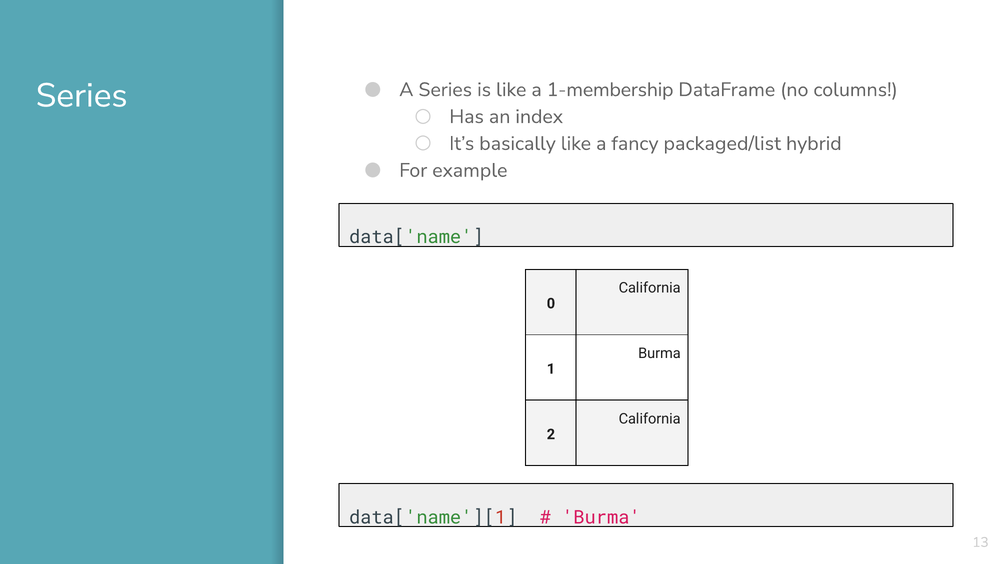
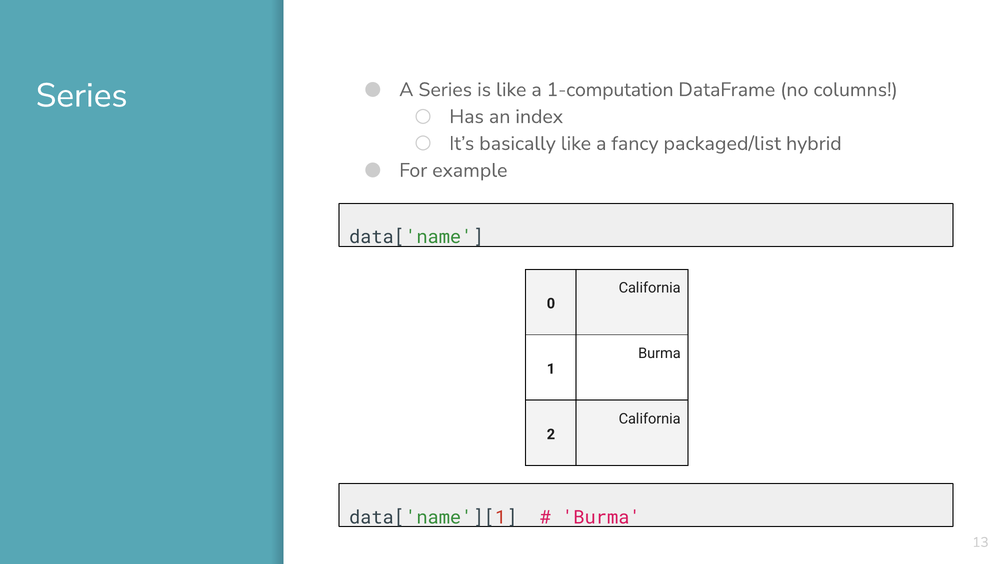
1-membership: 1-membership -> 1-computation (610, 90)
